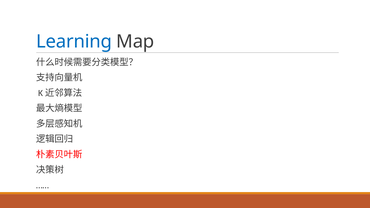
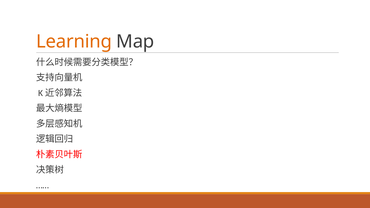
Learning colour: blue -> orange (74, 41)
